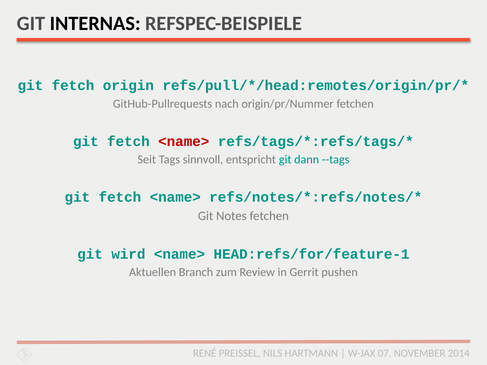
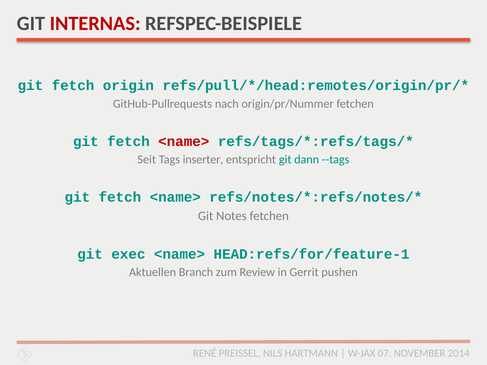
INTERNAS colour: black -> red (95, 23)
sinnvoll: sinnvoll -> inserter (203, 160)
wird: wird -> exec (128, 254)
